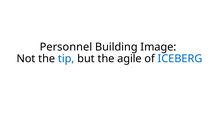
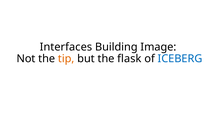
Personnel: Personnel -> Interfaces (66, 47)
tip colour: blue -> orange (66, 59)
agile: agile -> flask (129, 59)
